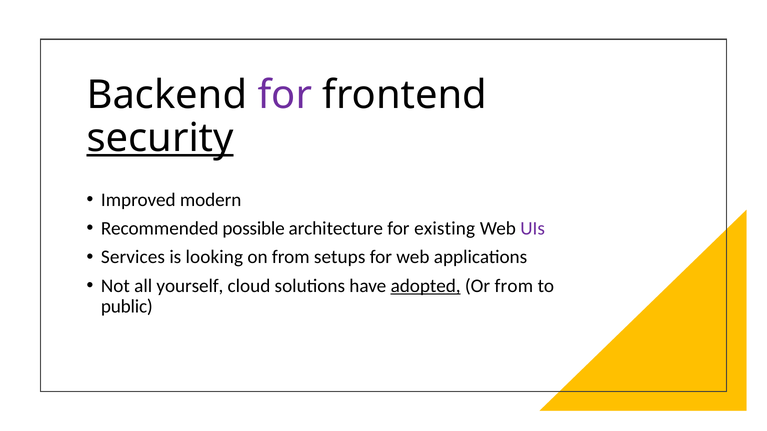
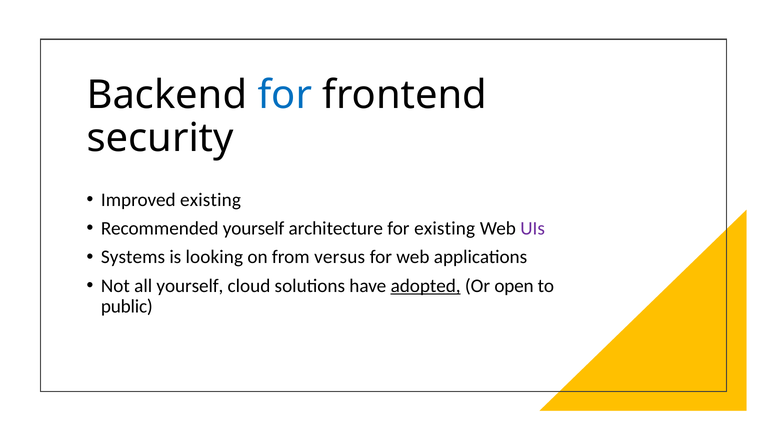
for colour: purple -> blue (285, 95)
security underline: present -> none (160, 138)
Improved modern: modern -> existing (211, 200)
Recommended possible: possible -> yourself (254, 229)
Services: Services -> Systems (133, 257)
setups: setups -> versus (340, 257)
Or from: from -> open (514, 286)
